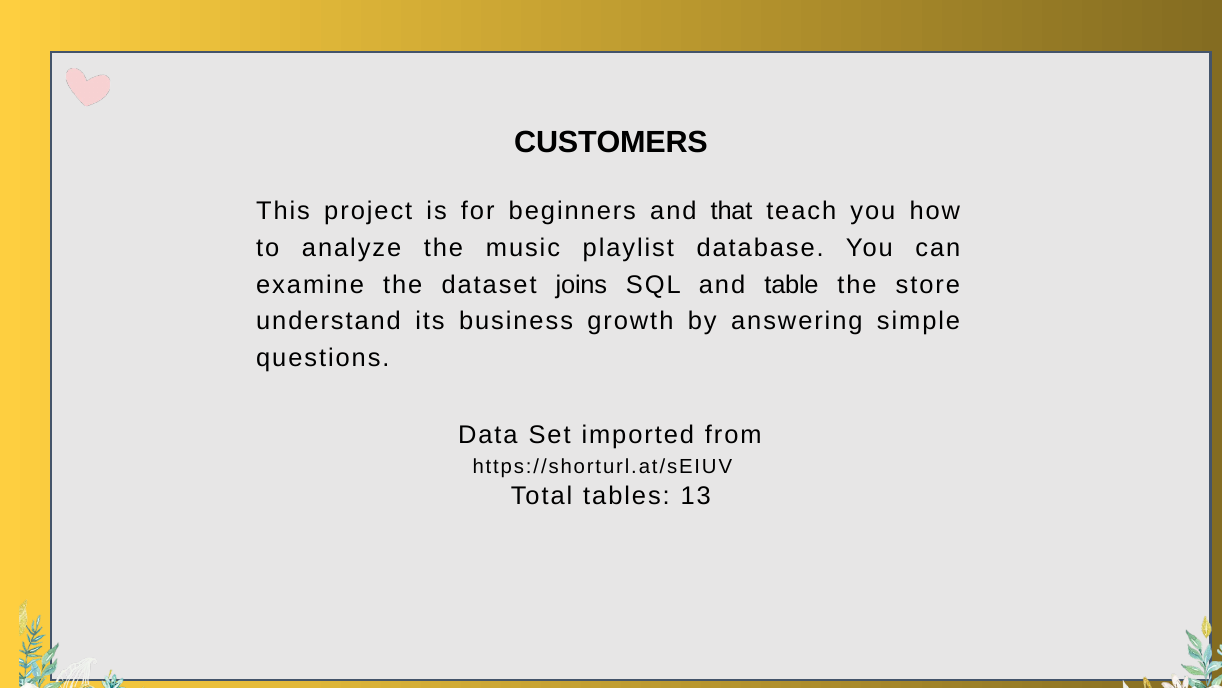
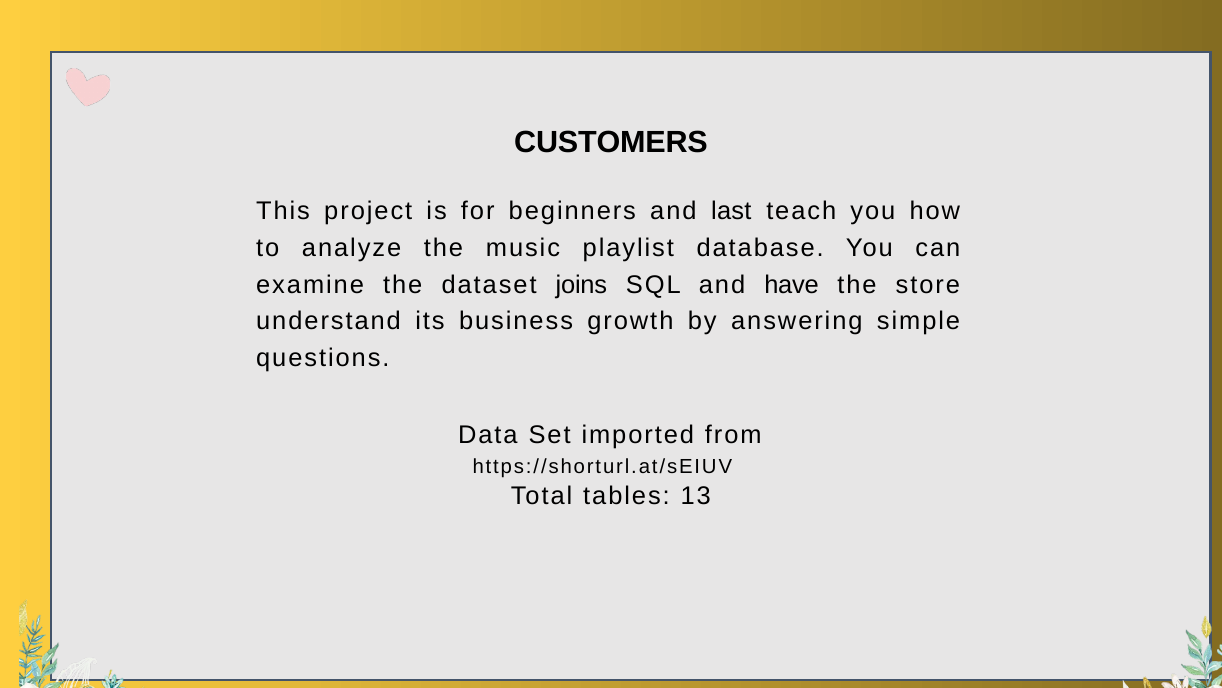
that: that -> last (731, 211)
table: table -> have (792, 285)
